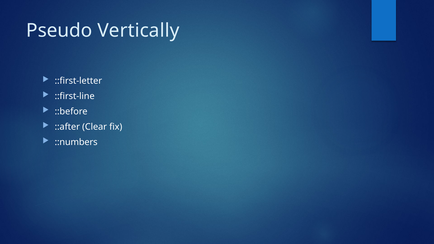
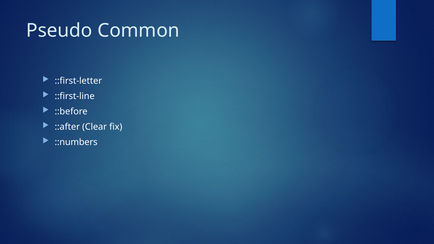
Vertically: Vertically -> Common (138, 30)
